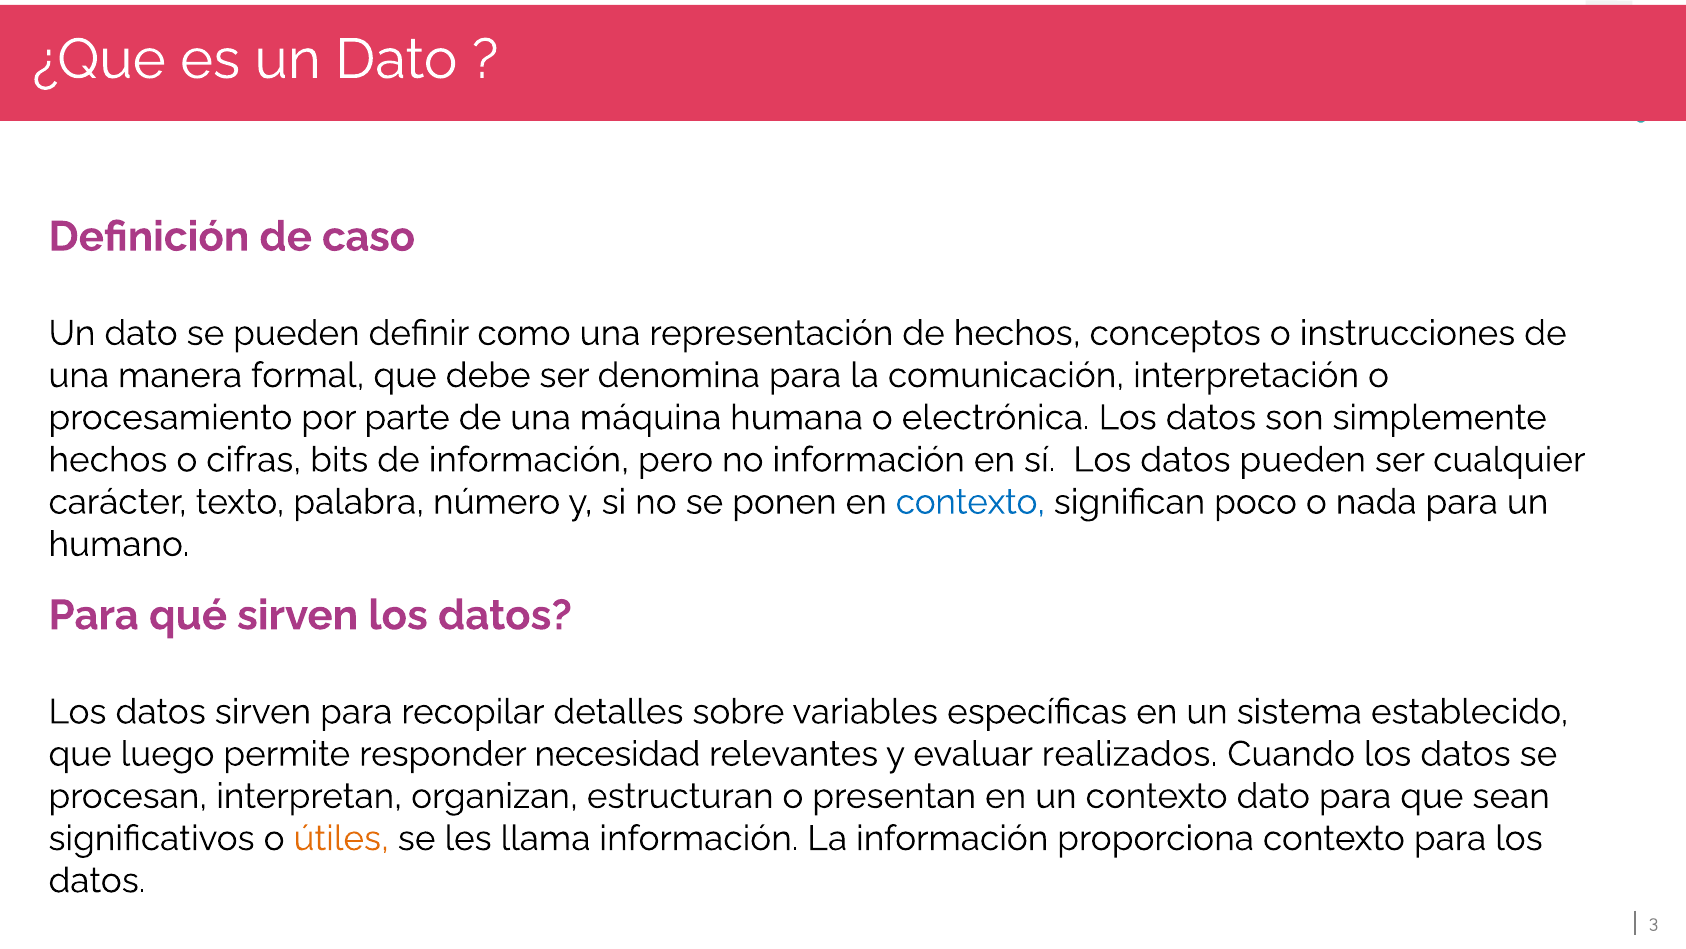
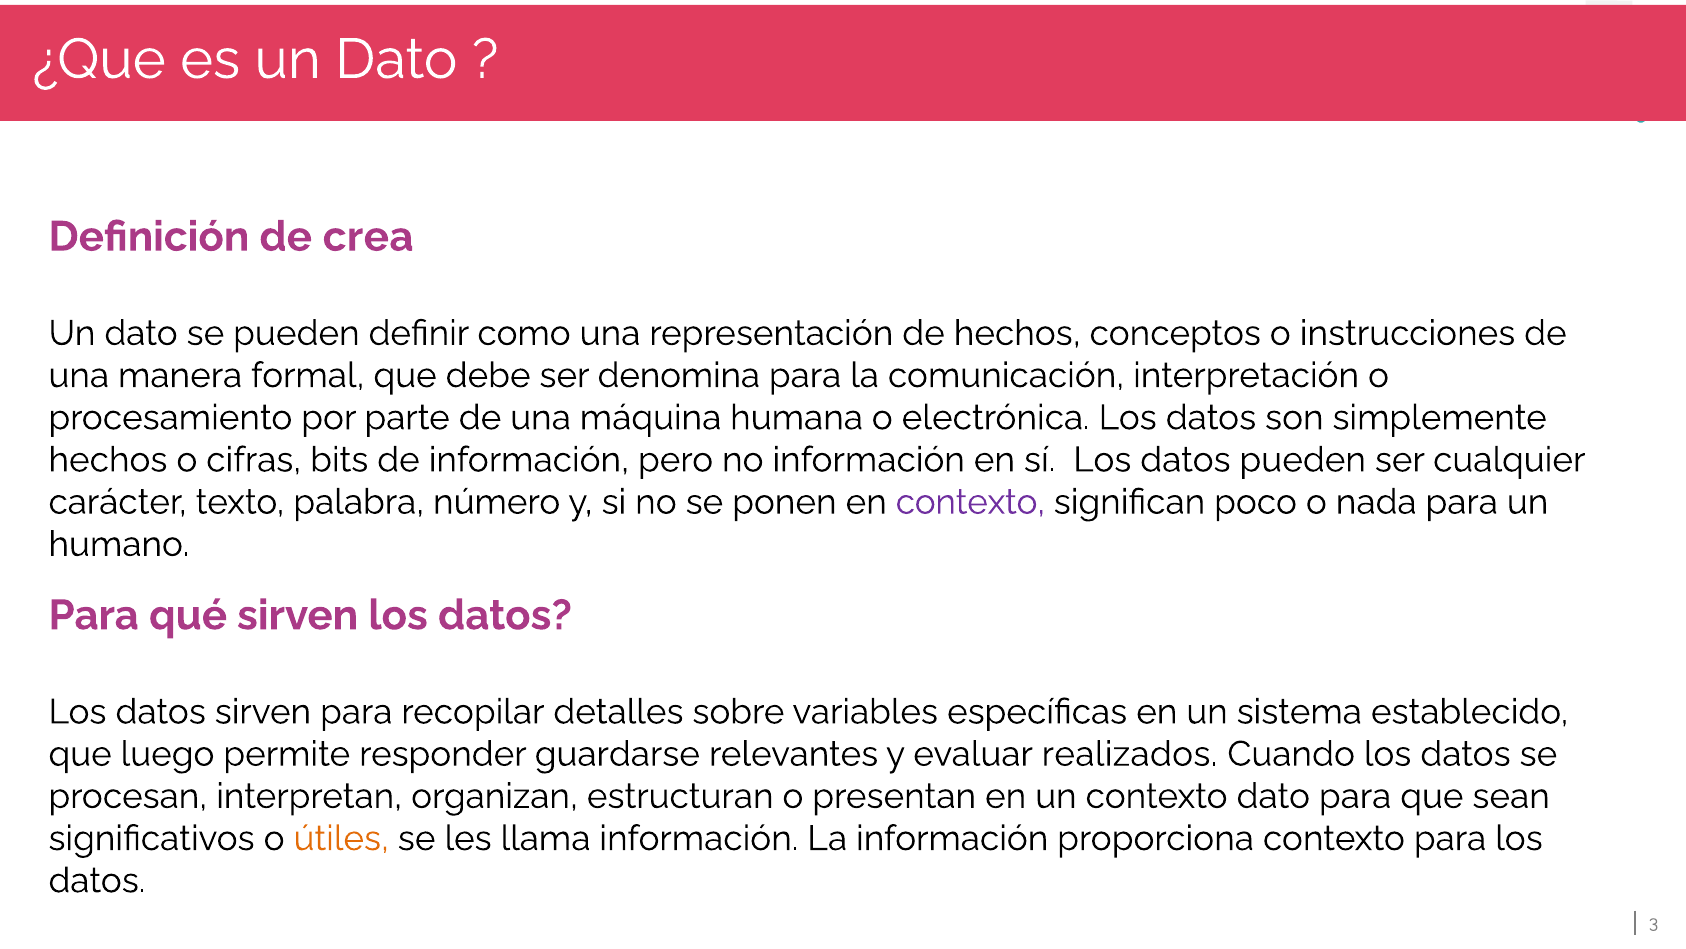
caso: caso -> crea (368, 237)
contexto colour: blue -> purple (970, 502)
necesidad: necesidad -> guardarse (617, 754)
